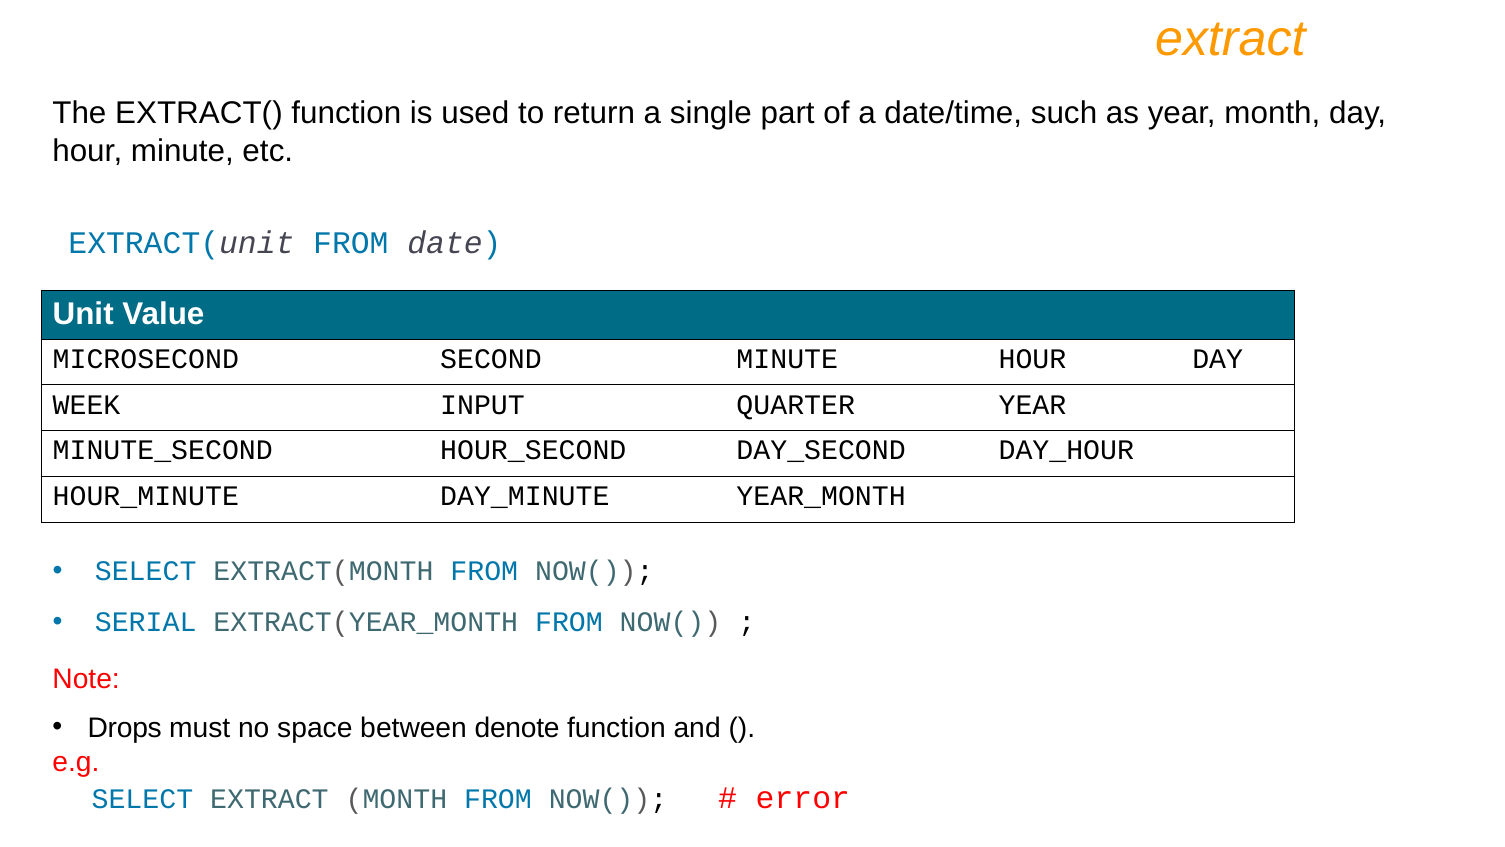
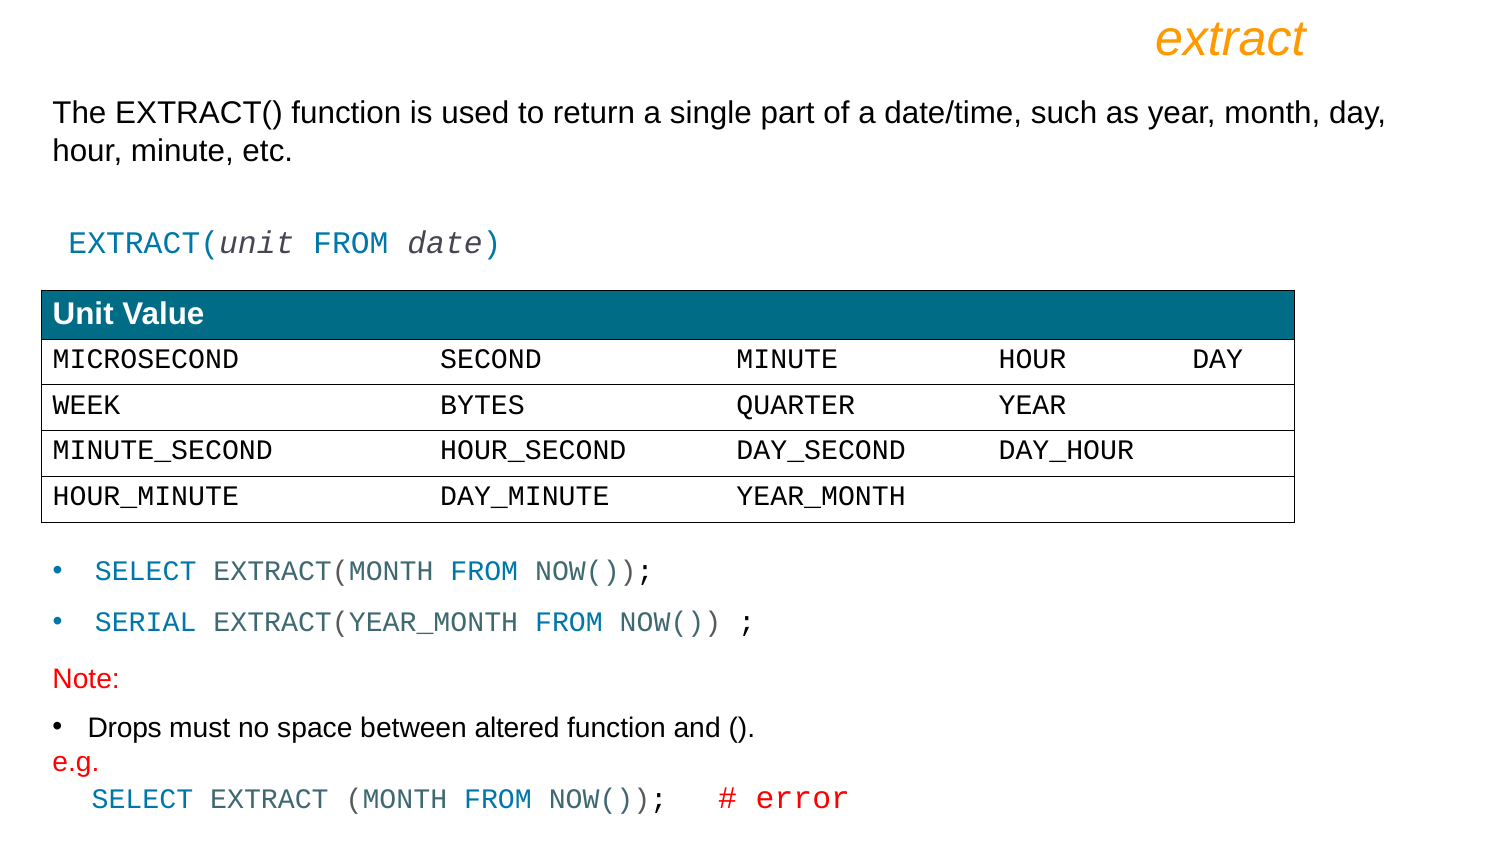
INPUT: INPUT -> BYTES (482, 405)
denote: denote -> altered (517, 728)
